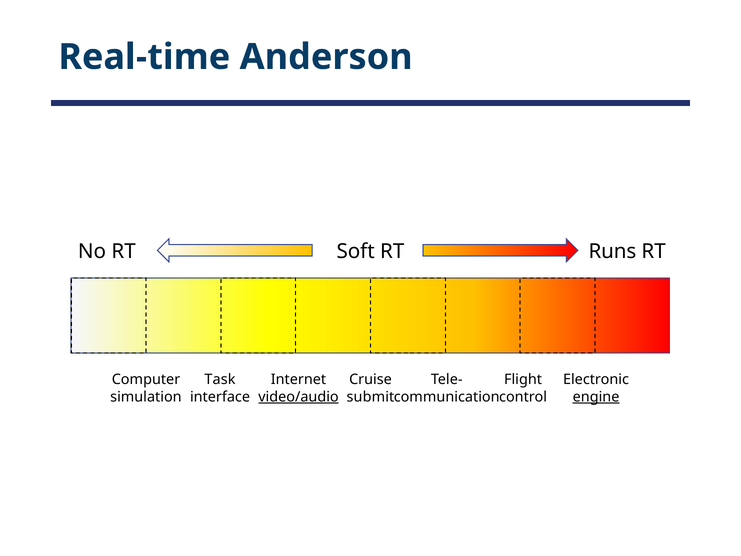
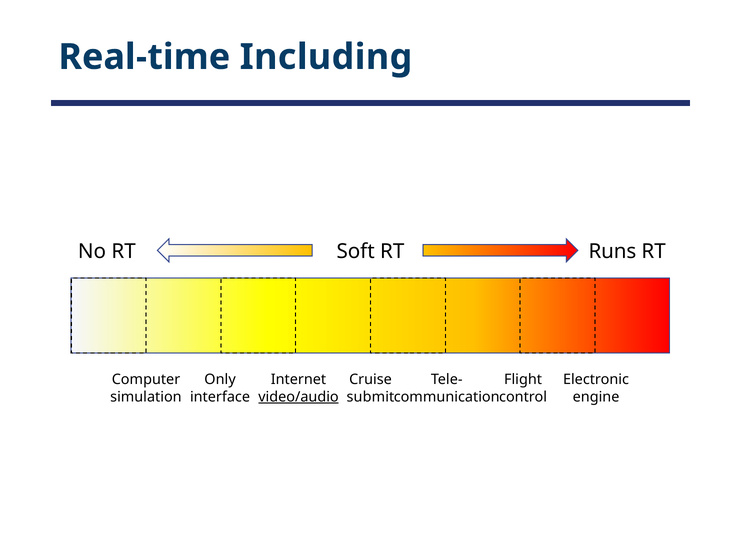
Anderson: Anderson -> Including (326, 57)
Task: Task -> Only (220, 379)
engine underline: present -> none (596, 397)
